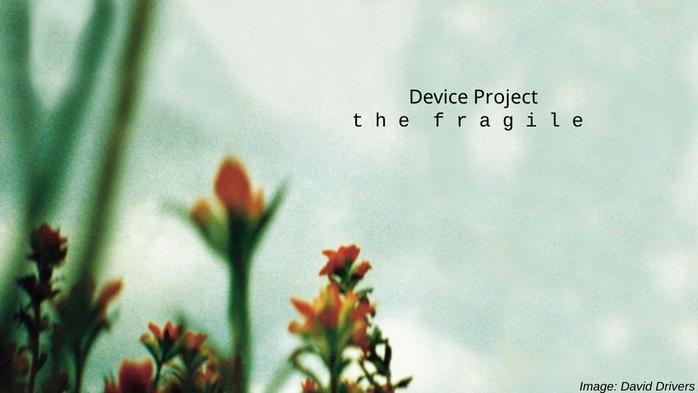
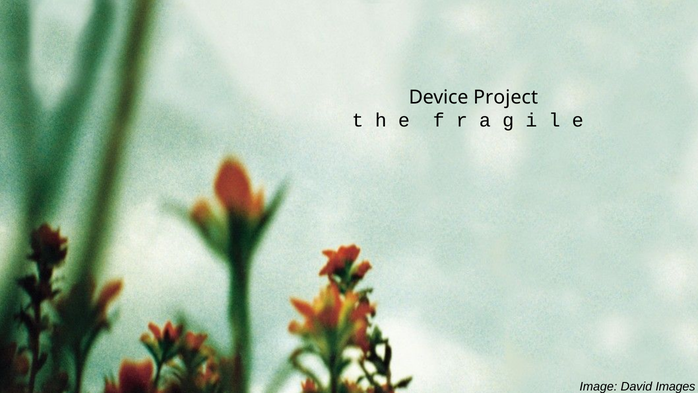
Drivers: Drivers -> Images (675, 386)
